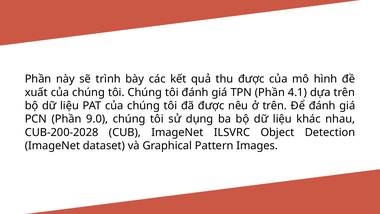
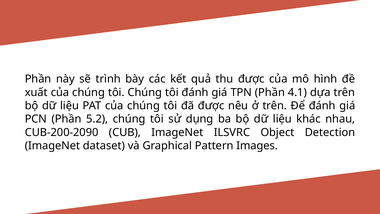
9.0: 9.0 -> 5.2 (97, 119)
CUB-200-2028: CUB-200-2028 -> CUB-200-2090 (62, 132)
